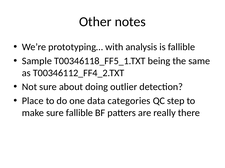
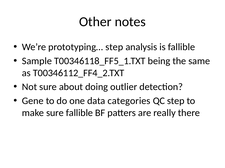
prototyping… with: with -> step (114, 47)
Place: Place -> Gene (33, 101)
